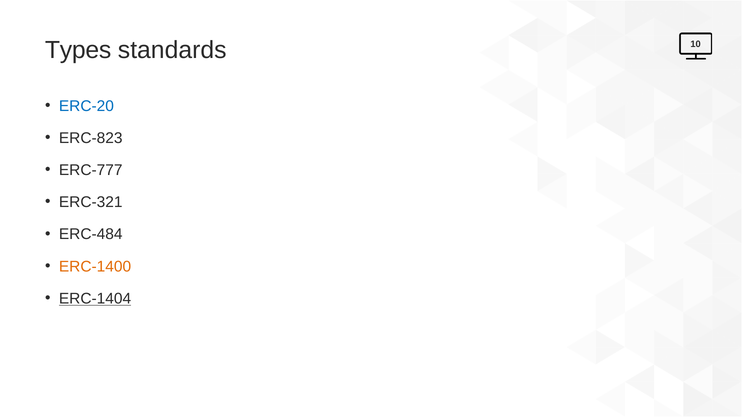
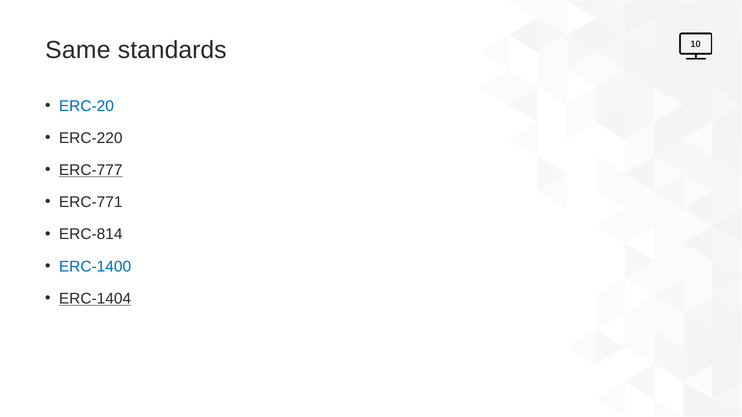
Types: Types -> Same (78, 50)
ERC-823: ERC-823 -> ERC-220 (91, 138)
ERC-777 underline: none -> present (91, 170)
ERC-321: ERC-321 -> ERC-771 (91, 202)
ERC-484: ERC-484 -> ERC-814 (91, 235)
ERC-1400 colour: orange -> blue (95, 267)
